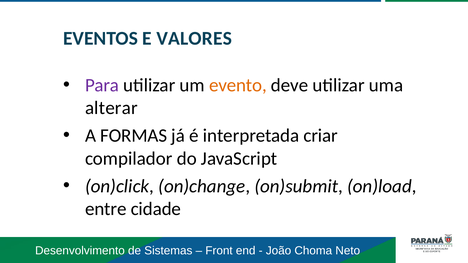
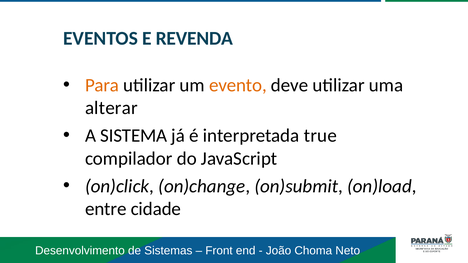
VALORES: VALORES -> REVENDA (194, 38)
Para colour: purple -> orange (102, 85)
FORMAS: FORMAS -> SISTEMA (134, 136)
criar: criar -> true (320, 136)
